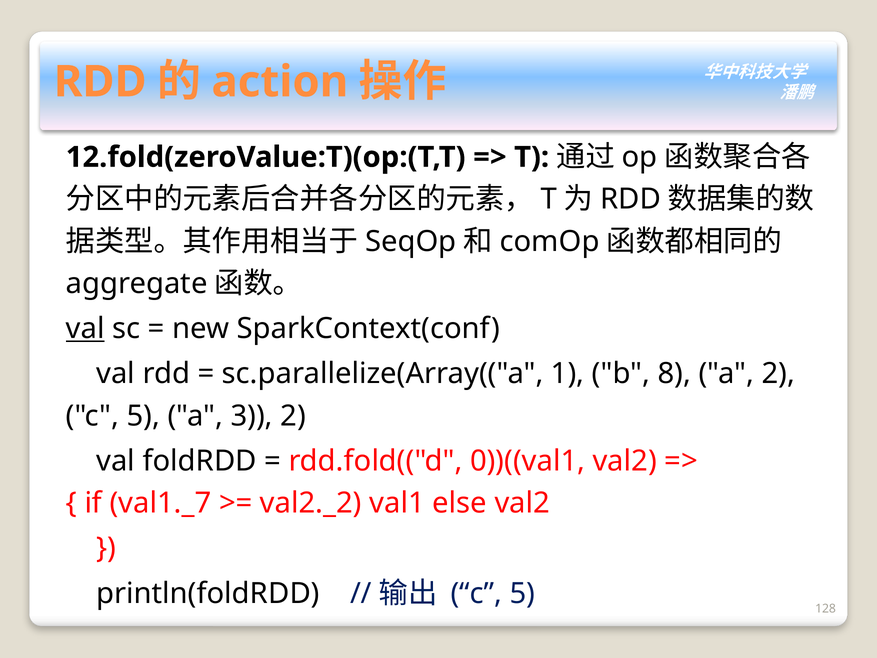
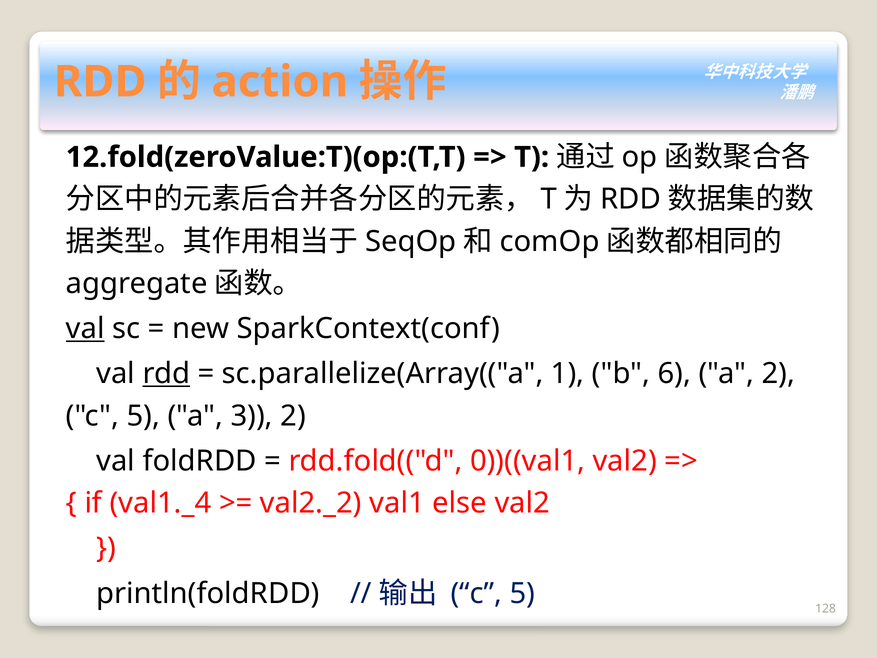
rdd underline: none -> present (166, 374)
8: 8 -> 6 (674, 374)
val1._7: val1._7 -> val1._4 (161, 503)
